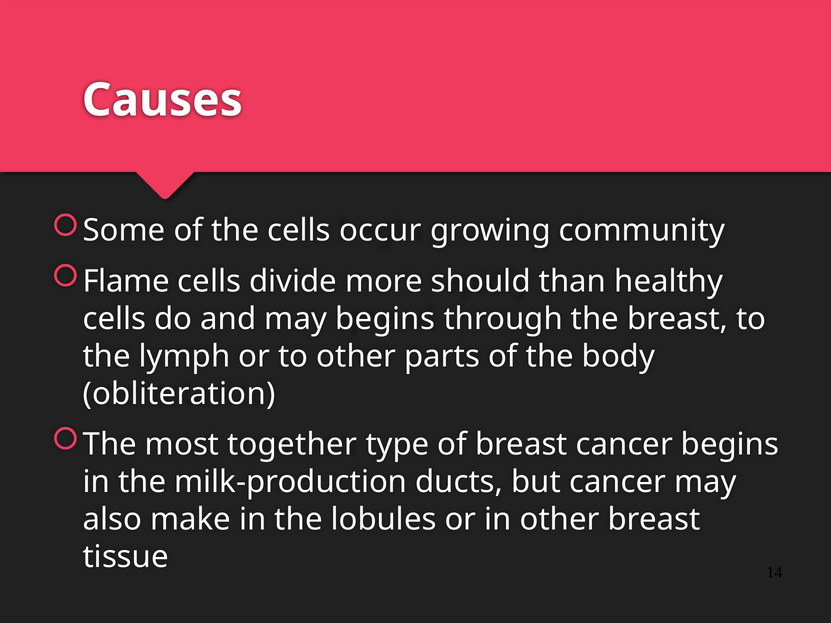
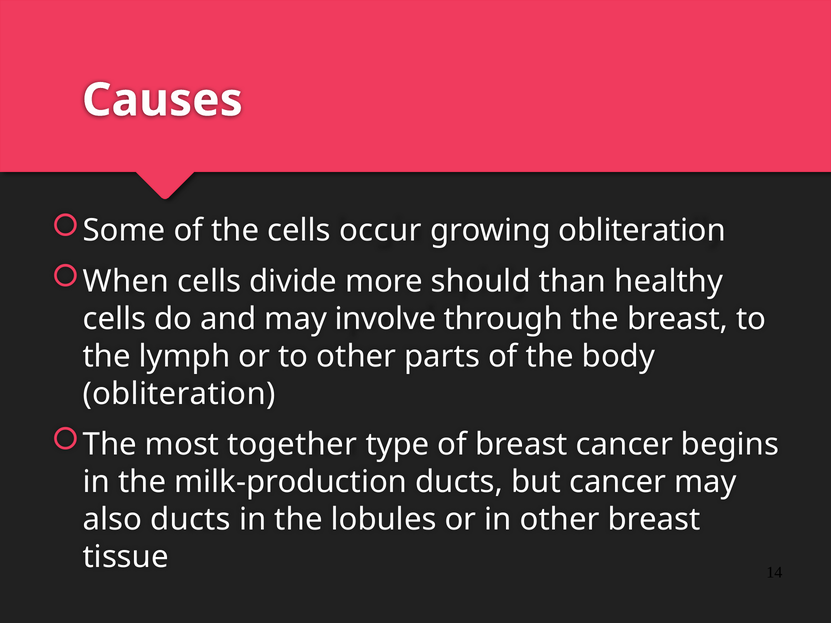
growing community: community -> obliteration (642, 231)
Flame: Flame -> When (126, 282)
may begins: begins -> involve (385, 319)
also make: make -> ducts (190, 520)
